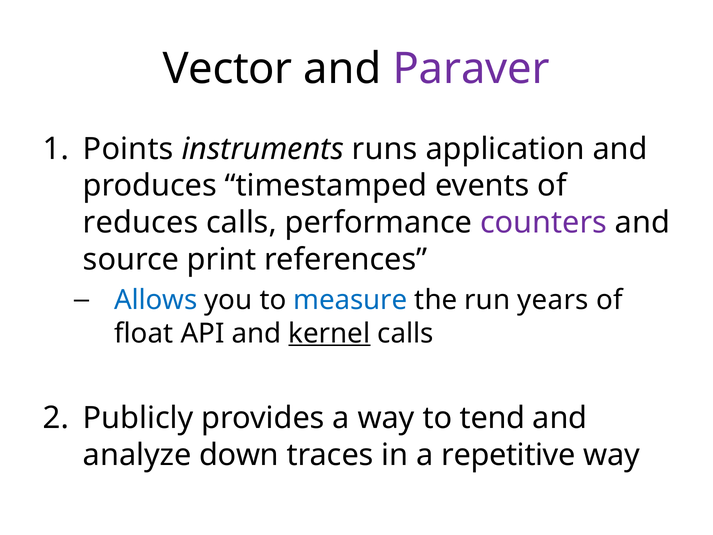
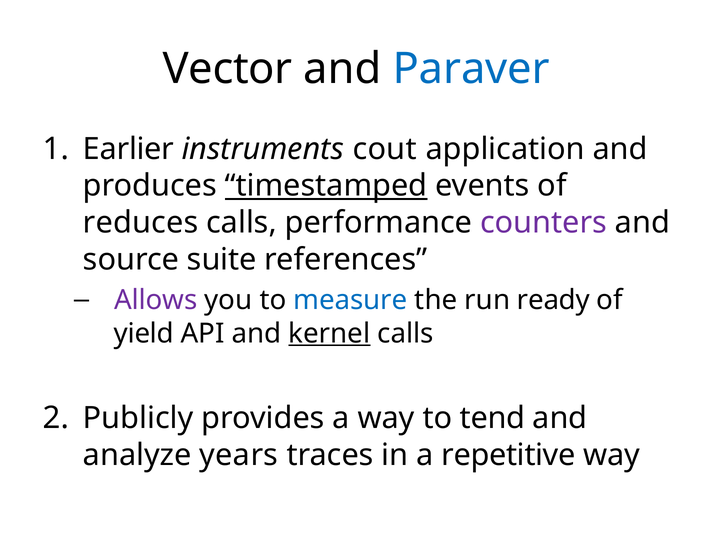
Paraver colour: purple -> blue (471, 69)
Points: Points -> Earlier (128, 149)
runs: runs -> cout (385, 149)
timestamped underline: none -> present (326, 186)
print: print -> suite (222, 259)
Allows colour: blue -> purple (156, 300)
years: years -> ready (553, 300)
float: float -> yield (144, 333)
down: down -> years (239, 455)
